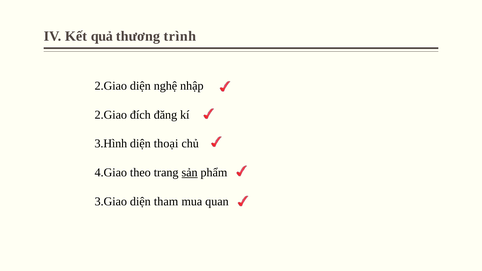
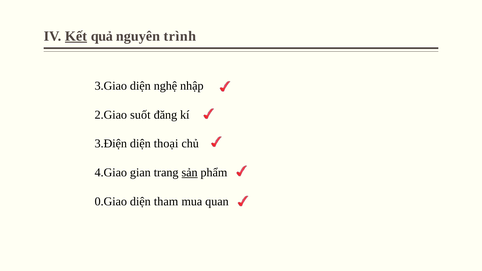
Kết underline: none -> present (76, 36)
thương: thương -> nguyên (138, 36)
2.Giao: 2.Giao -> 3.Giao (111, 86)
đích: đích -> suốt (140, 115)
3.Hình: 3.Hình -> 3.Điện (111, 144)
theo: theo -> gian (140, 173)
3.Giao: 3.Giao -> 0.Giao (111, 202)
